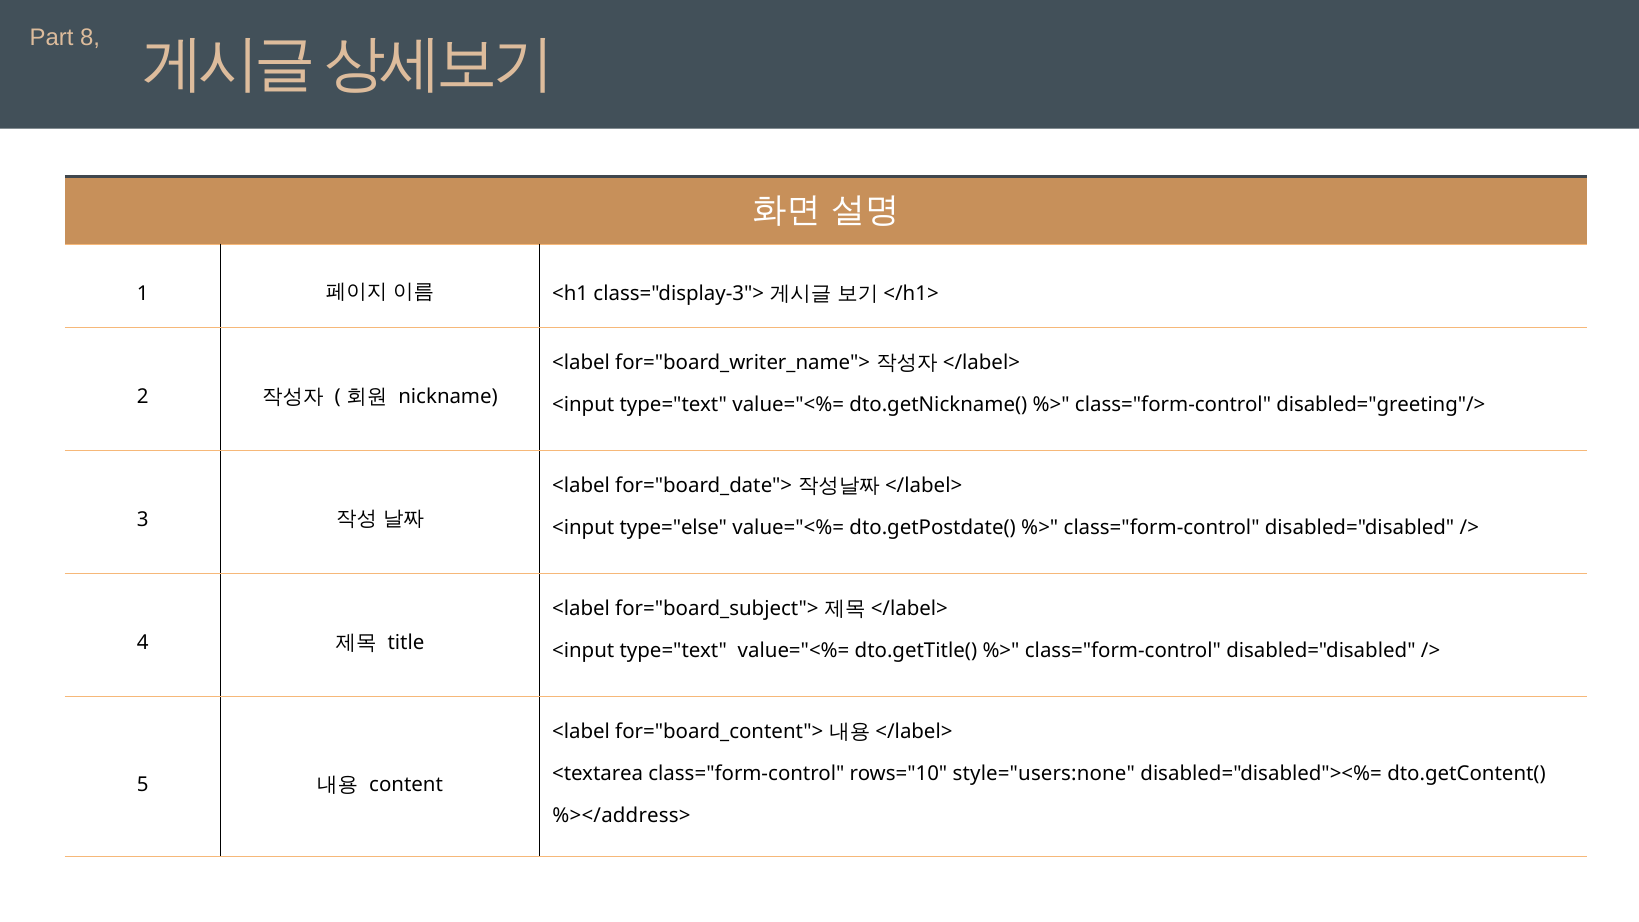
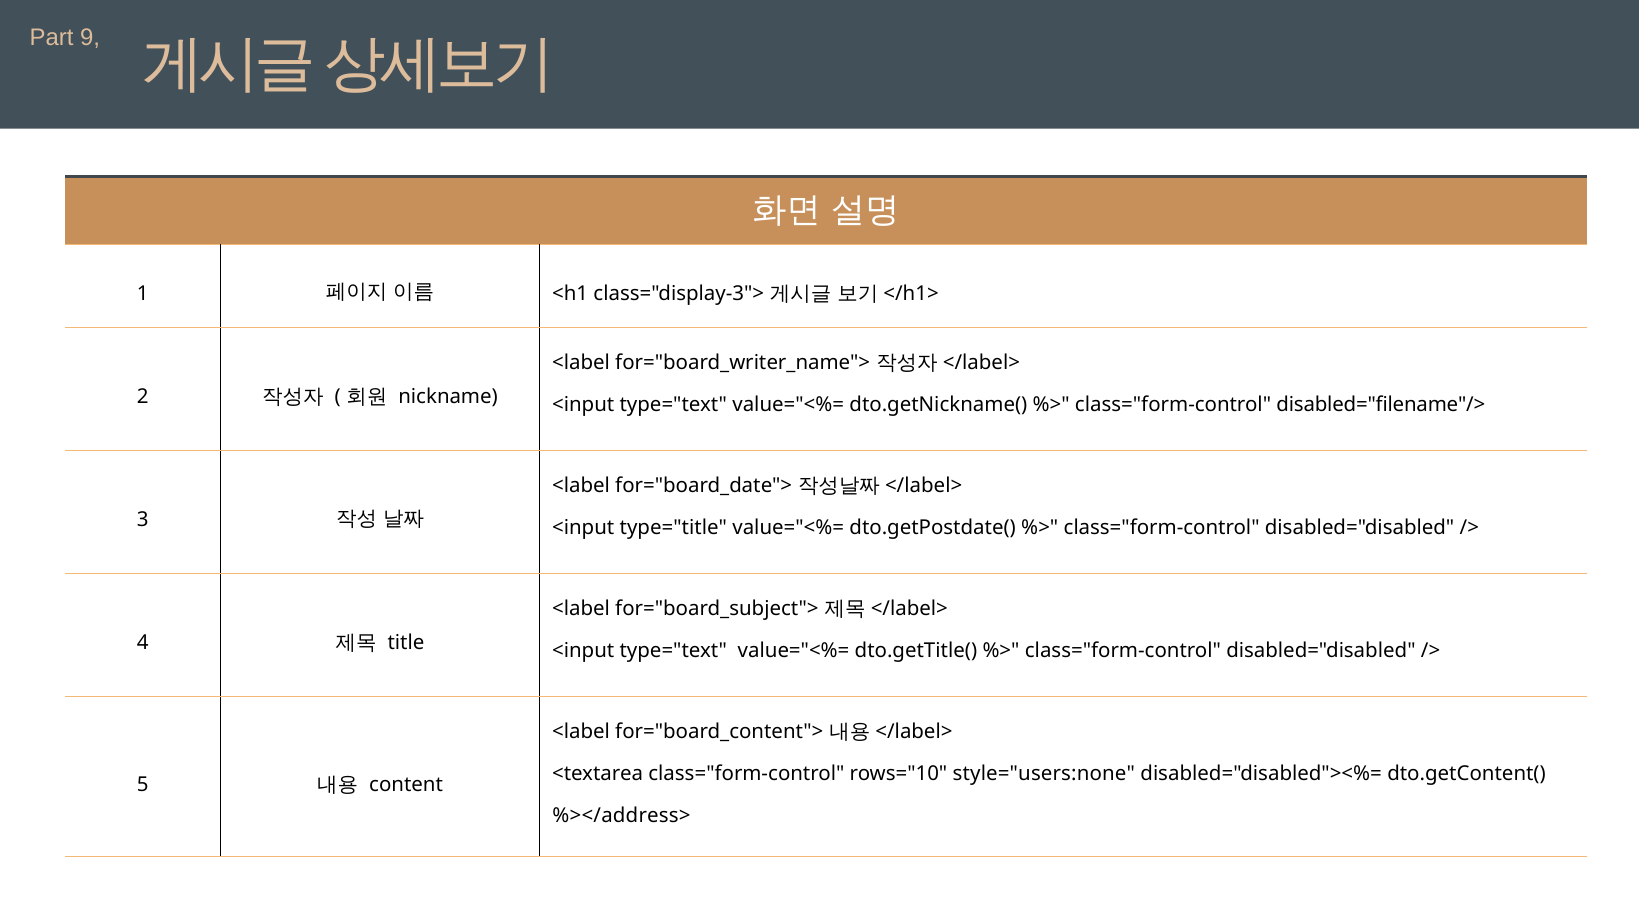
8: 8 -> 9 (90, 37)
disabled="greeting"/>: disabled="greeting"/> -> disabled="filename"/> (1381, 405)
type="else: type="else -> type="title (673, 528)
